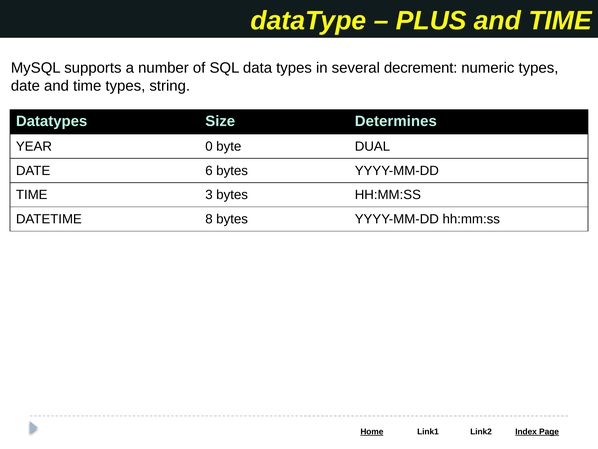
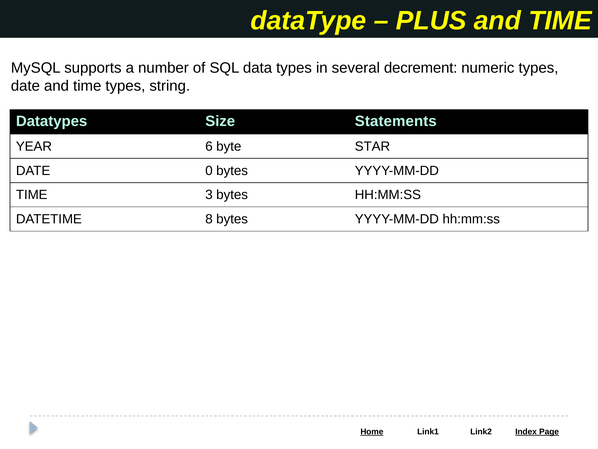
Determines: Determines -> Statements (396, 121)
0: 0 -> 6 (209, 146)
DUAL: DUAL -> STAR (372, 146)
6: 6 -> 0 (209, 170)
